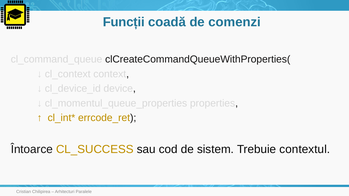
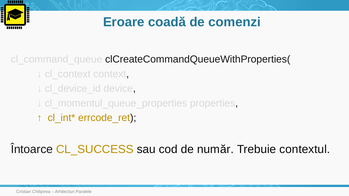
Funcții: Funcții -> Eroare (124, 22)
sistem: sistem -> număr (215, 150)
